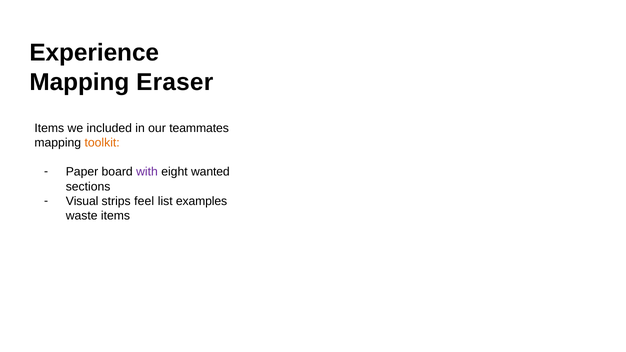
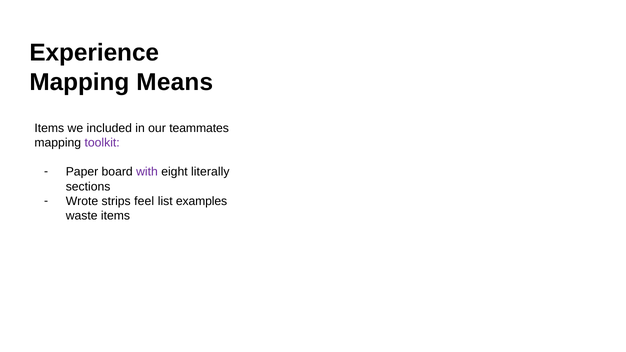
Eraser: Eraser -> Means (175, 82)
toolkit colour: orange -> purple (102, 143)
wanted: wanted -> literally (210, 172)
Visual: Visual -> Wrote (82, 201)
